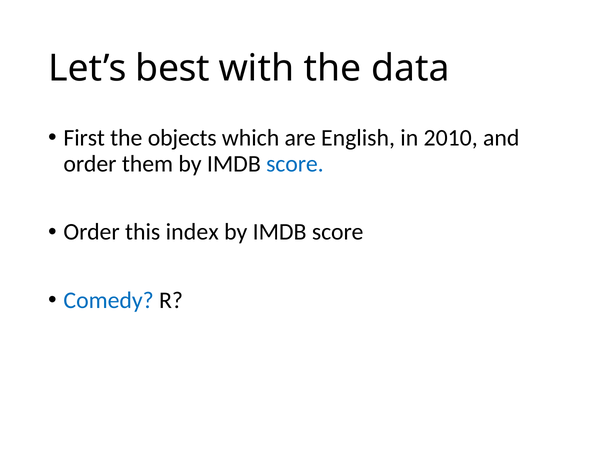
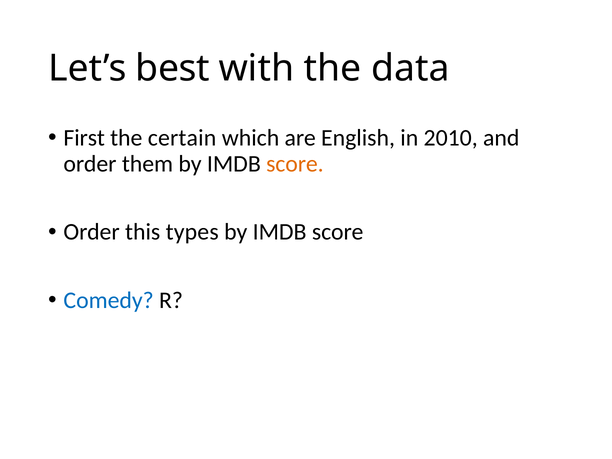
objects: objects -> certain (182, 138)
score colour: blue -> orange (295, 164)
index: index -> types (192, 232)
